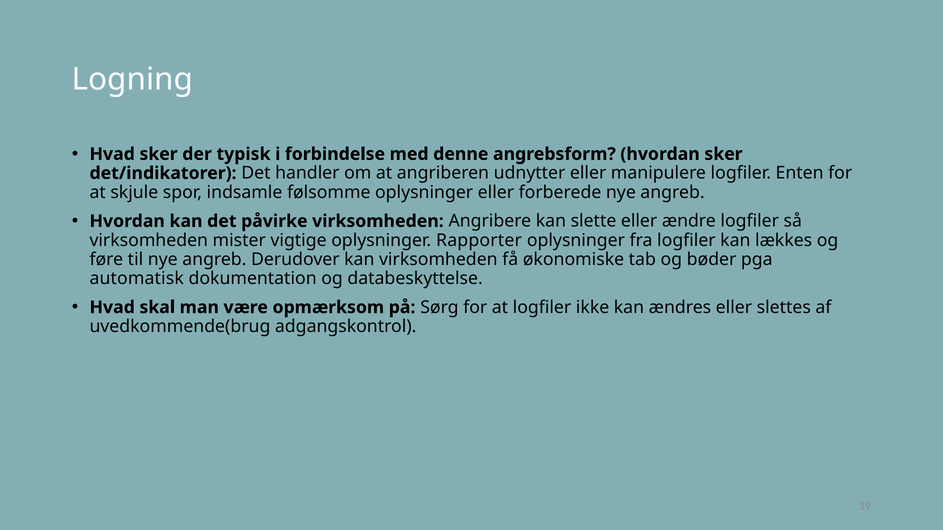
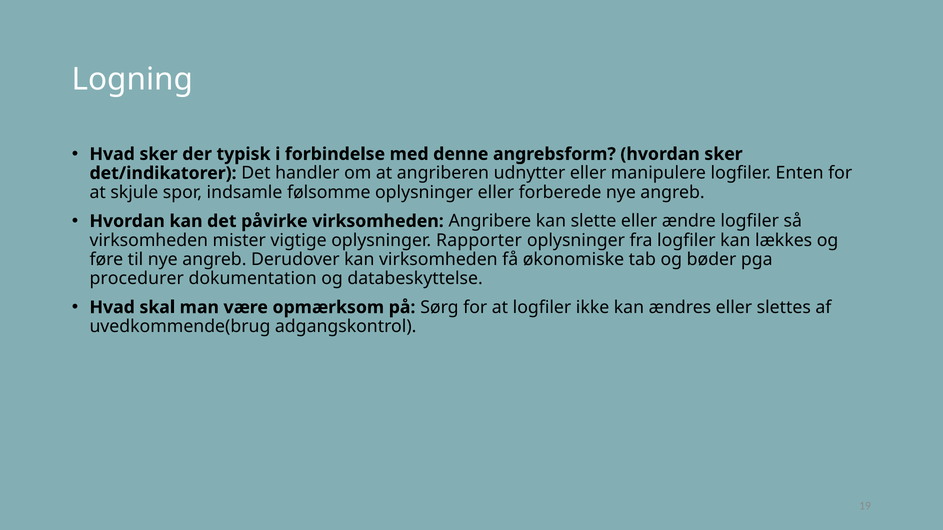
automatisk: automatisk -> procedurer (137, 279)
